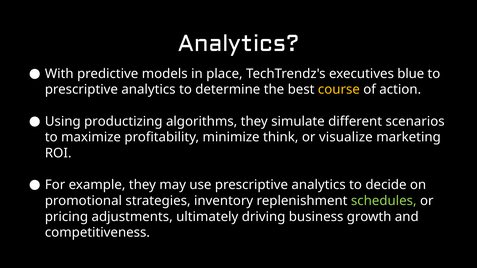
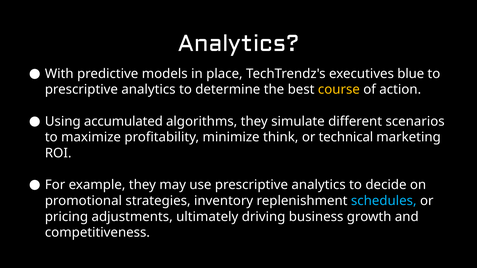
productizing: productizing -> accumulated (123, 121)
visualize: visualize -> technical (346, 137)
schedules colour: light green -> light blue (384, 201)
